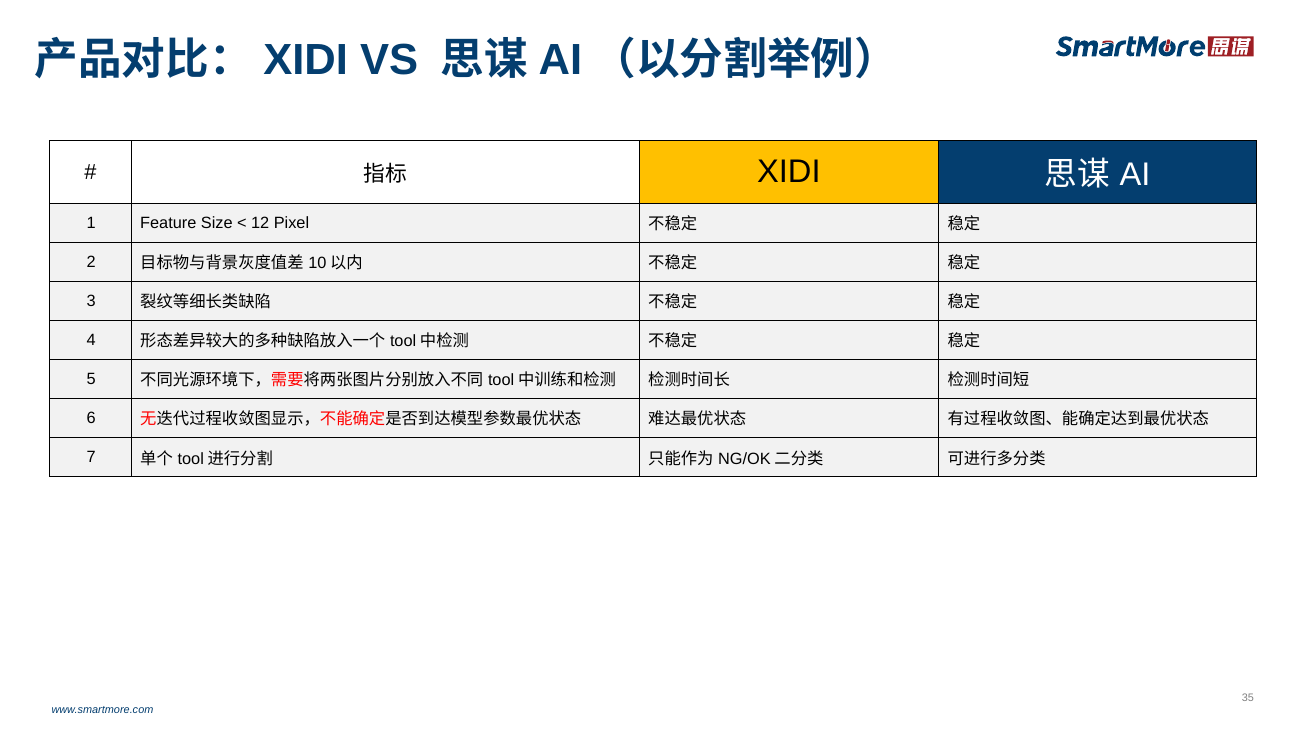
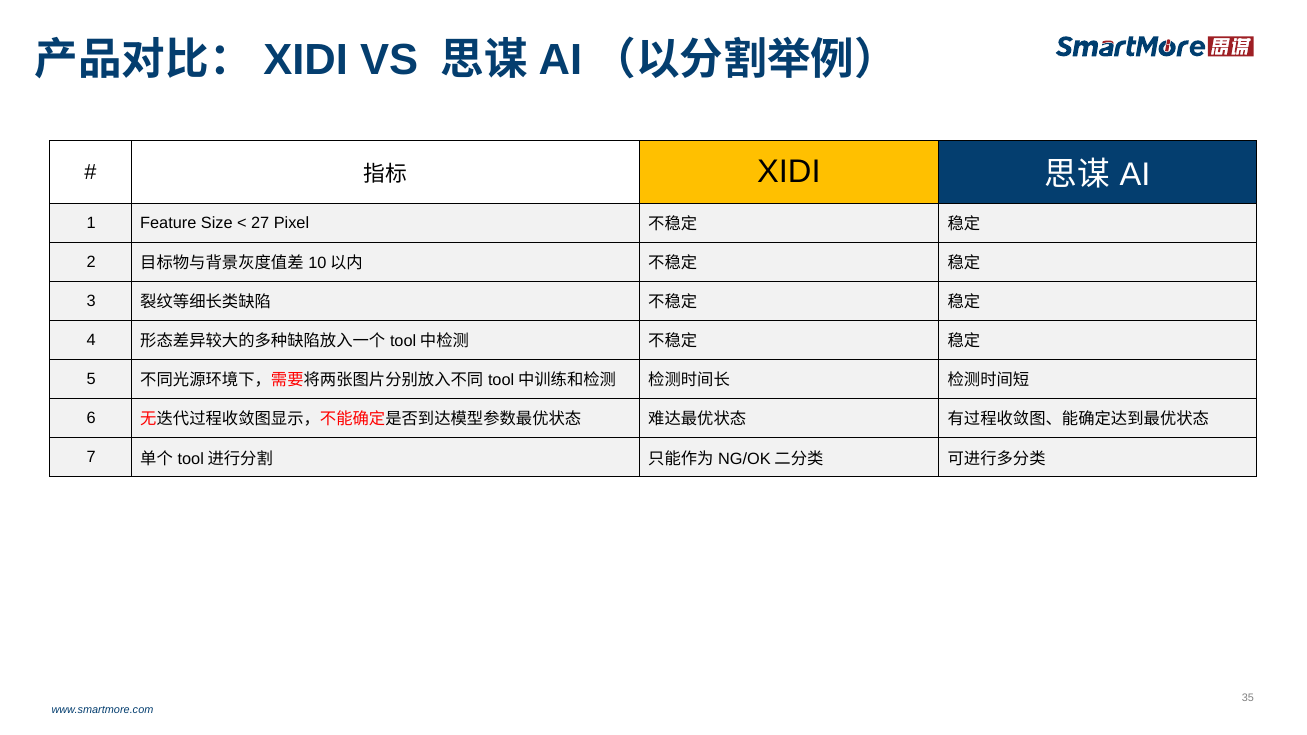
12: 12 -> 27 (260, 223)
